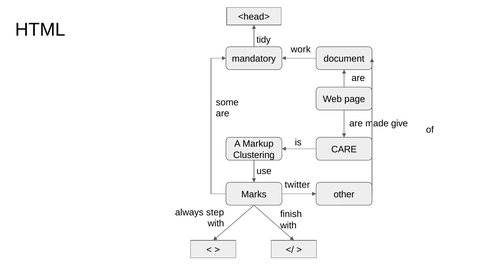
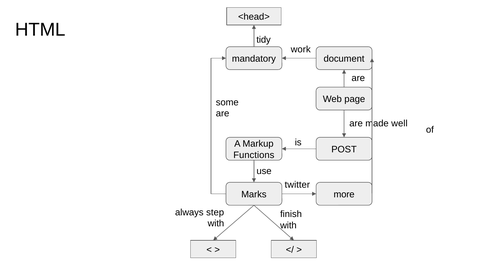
give: give -> well (399, 123)
CARE: CARE -> POST (344, 149)
Clustering: Clustering -> Functions (254, 155)
other: other -> more (344, 194)
